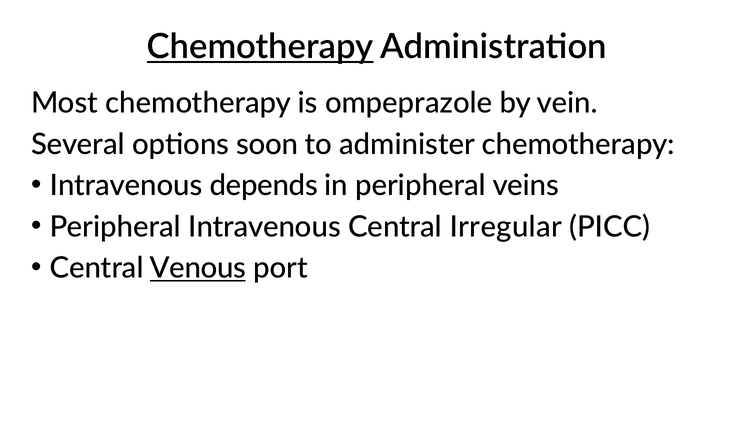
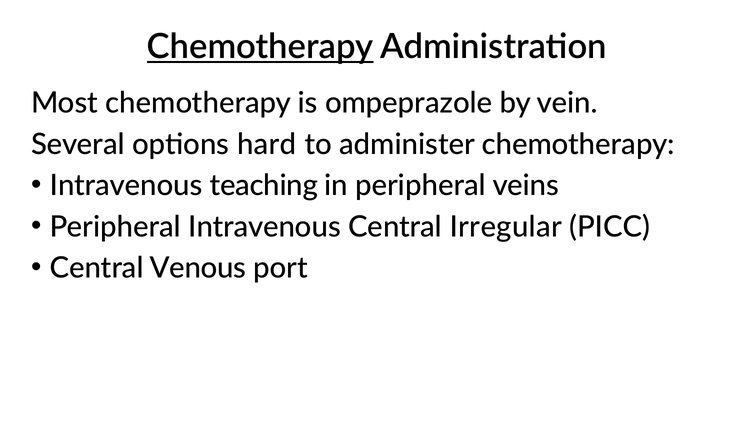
soon: soon -> hard (267, 144)
depends: depends -> teaching (264, 185)
Venous underline: present -> none (198, 268)
